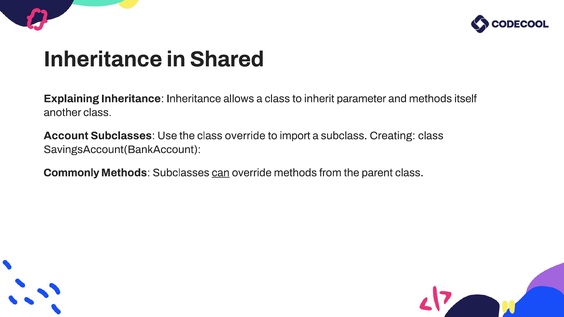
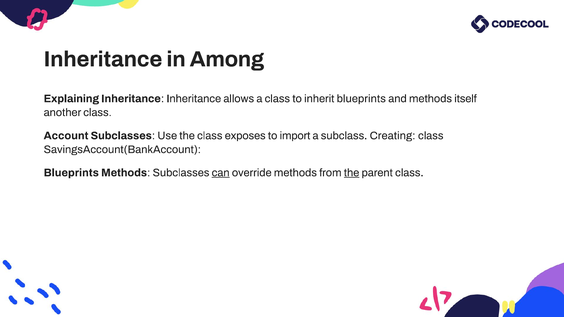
Shared: Shared -> Among (227, 59)
inherit parameter: parameter -> blueprints (361, 99)
class override: override -> exposes (245, 136)
Commonly: Commonly -> Blueprints (71, 173)
the underline: none -> present (352, 173)
